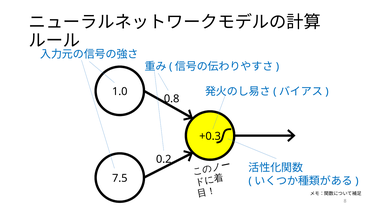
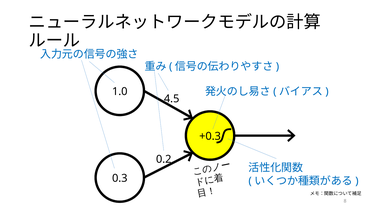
0.8: 0.8 -> 4.5 (172, 99)
7.5: 7.5 -> 0.3 (120, 178)
